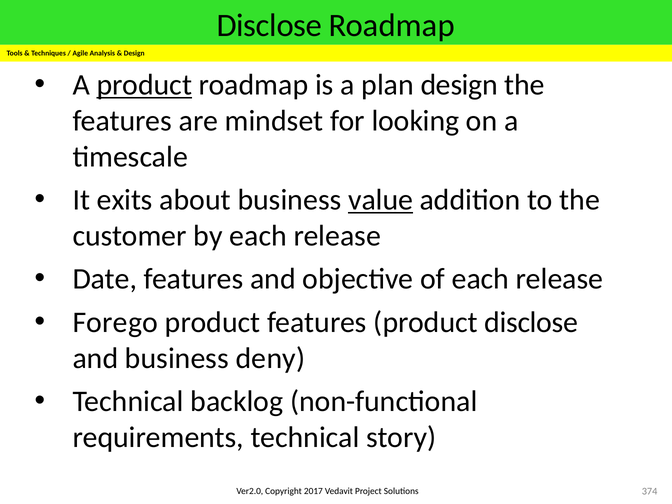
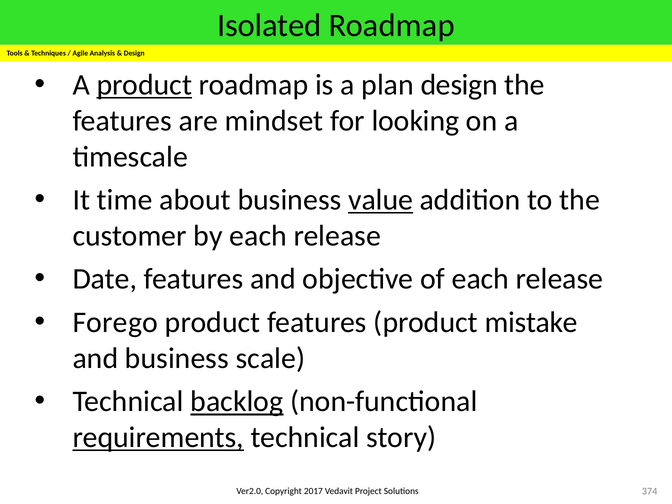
Disclose: Disclose -> Isolated (269, 25)
exits: exits -> time (125, 200)
product disclose: disclose -> mistake (531, 322)
deny: deny -> scale (270, 358)
backlog underline: none -> present (237, 402)
requirements underline: none -> present (158, 437)
